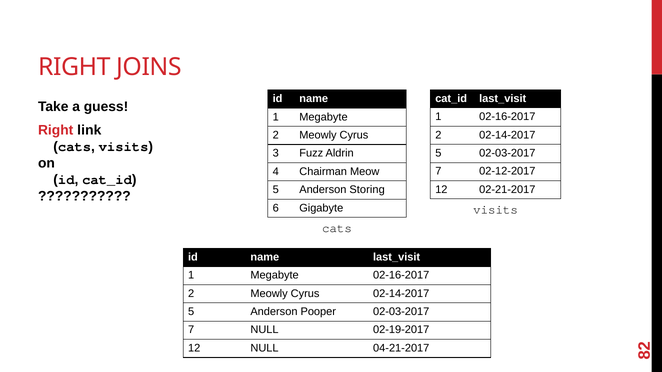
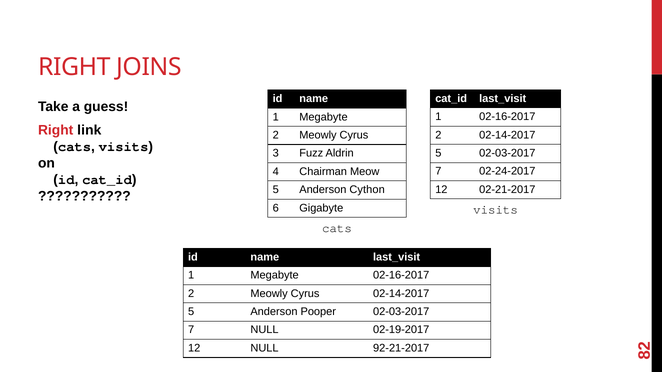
02-12-2017: 02-12-2017 -> 02-24-2017 (507, 171)
Storing: Storing -> Cython (367, 190)
04-21-2017: 04-21-2017 -> 92-21-2017 (401, 348)
